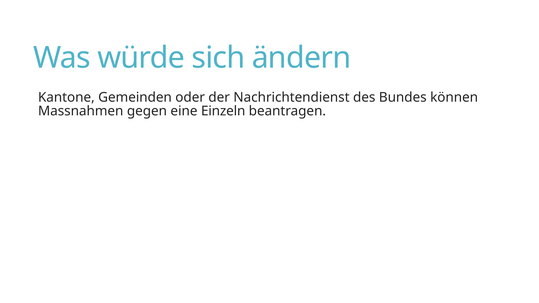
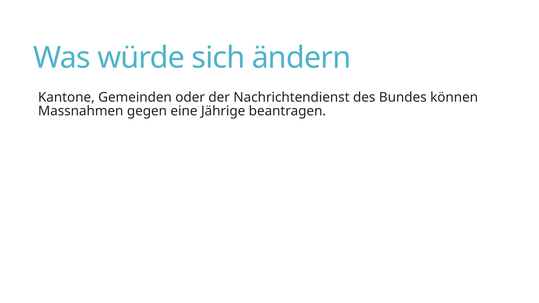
Einzeln: Einzeln -> Jährige (223, 111)
